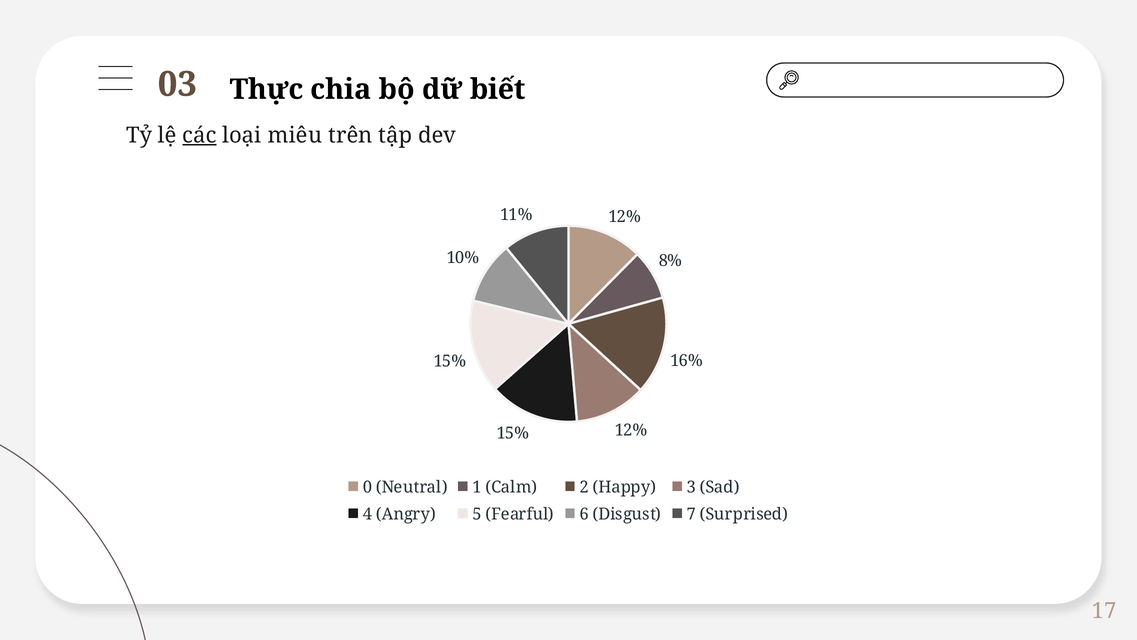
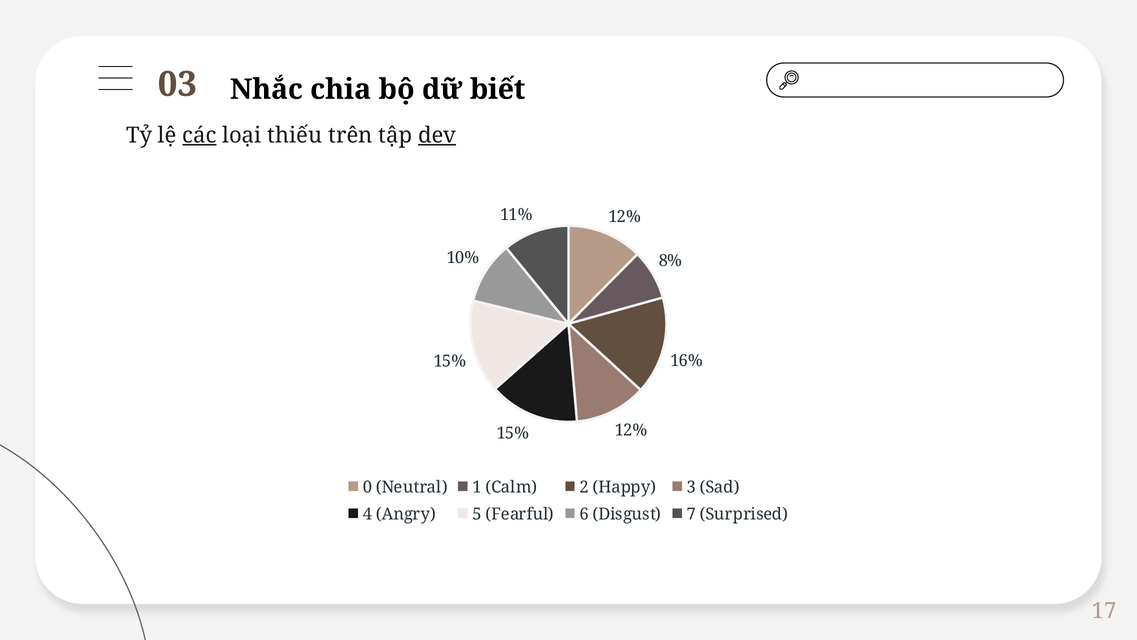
Thực: Thực -> Nhắc (266, 89)
miêu: miêu -> thiếu (295, 135)
dev underline: none -> present (437, 135)
